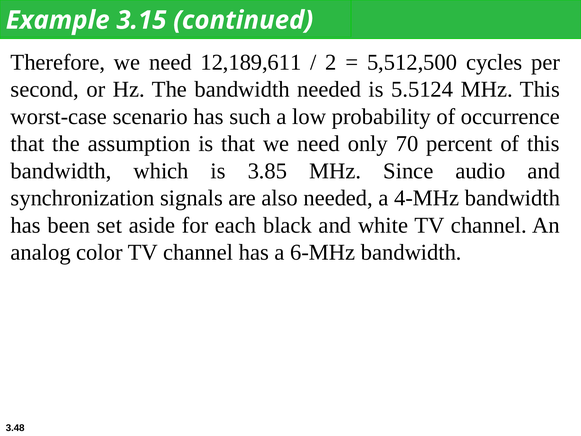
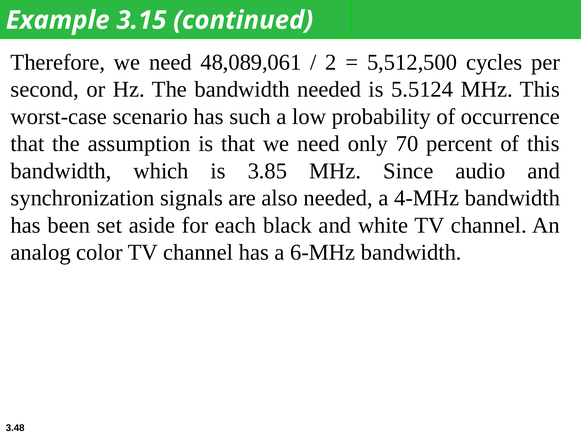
12,189,611: 12,189,611 -> 48,089,061 (251, 62)
